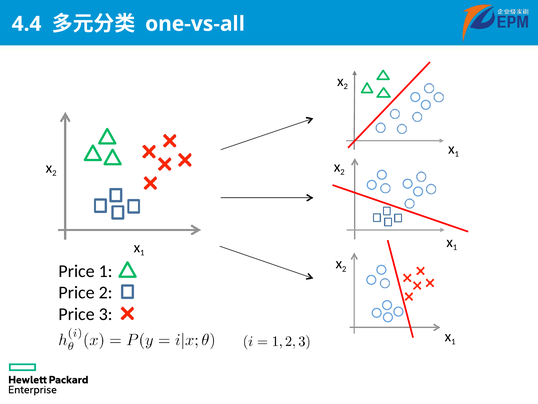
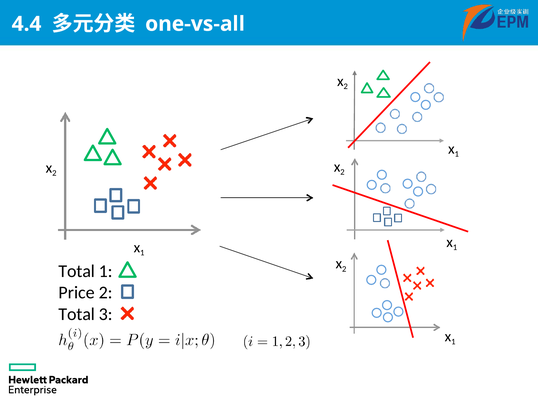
Price: Price -> Total (77, 271)
Price: Price -> Total (77, 314)
